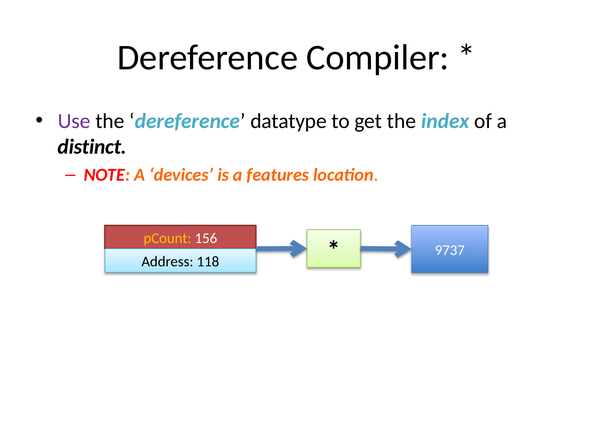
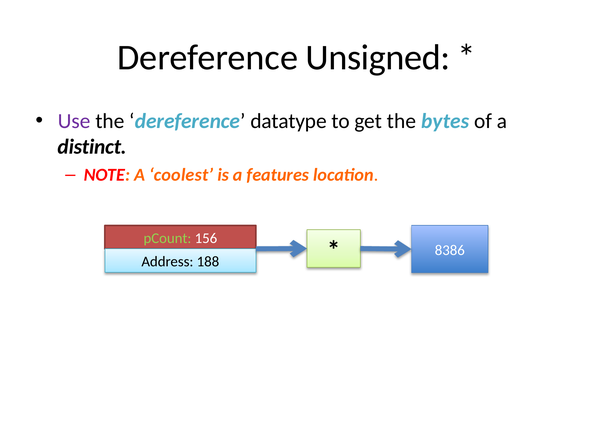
Compiler: Compiler -> Unsigned (378, 57)
index: index -> bytes (445, 121)
devices: devices -> coolest (181, 175)
pCount colour: yellow -> light green (167, 238)
118: 118 -> 188 (208, 261)
9737: 9737 -> 8386 (450, 250)
